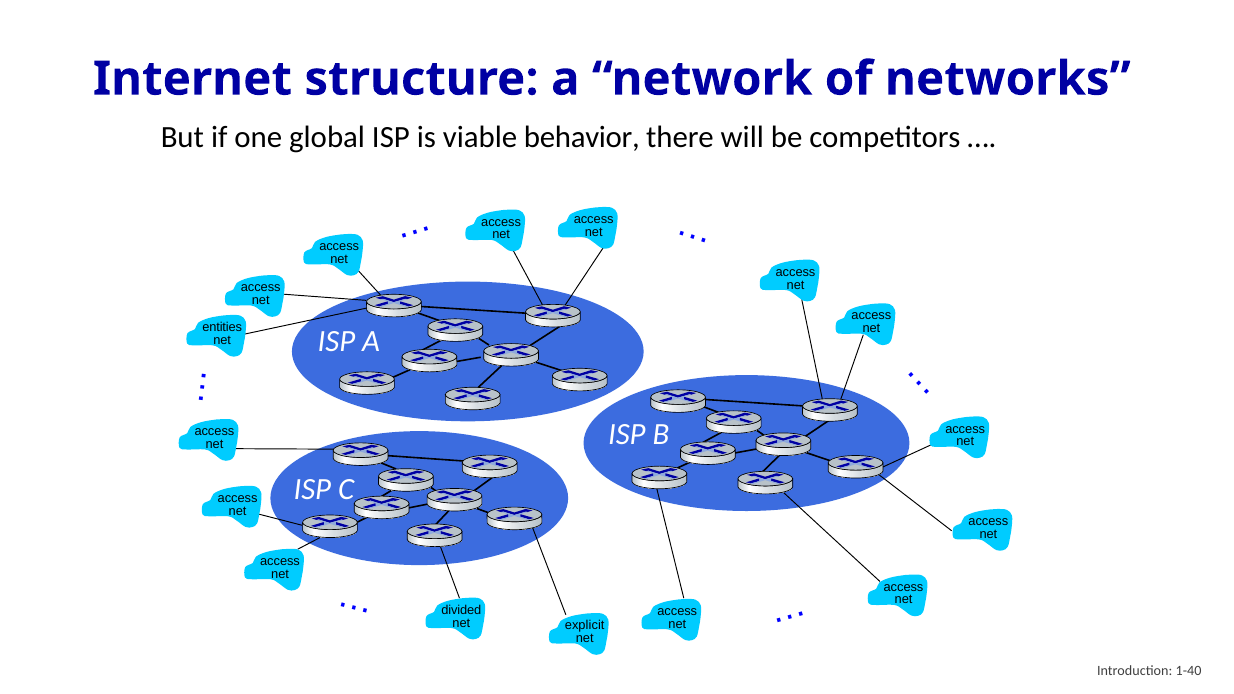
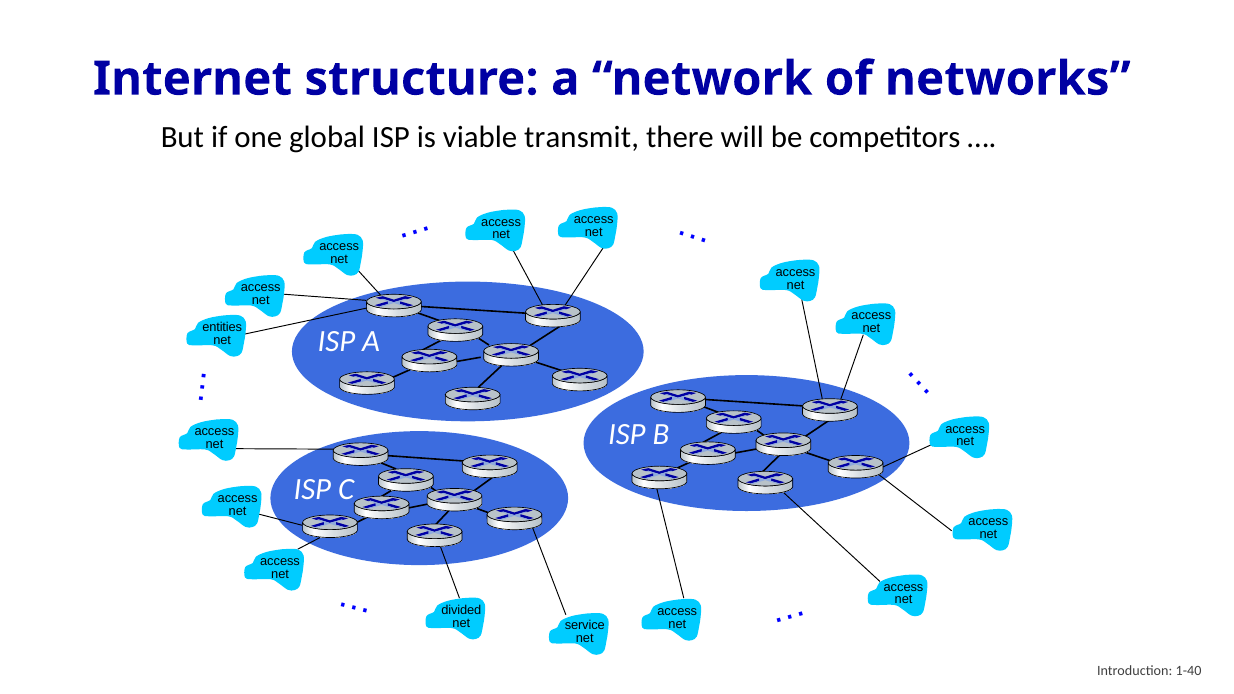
behavior: behavior -> transmit (582, 137)
explicit: explicit -> service (585, 625)
